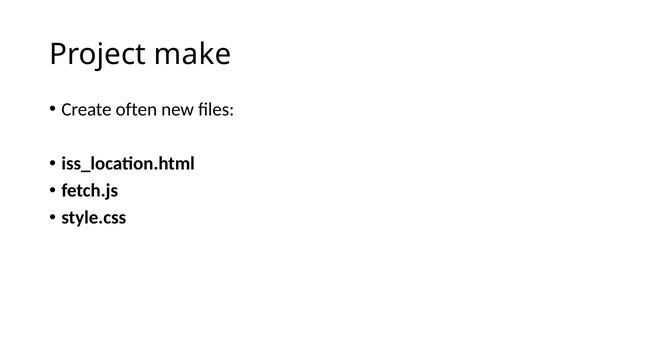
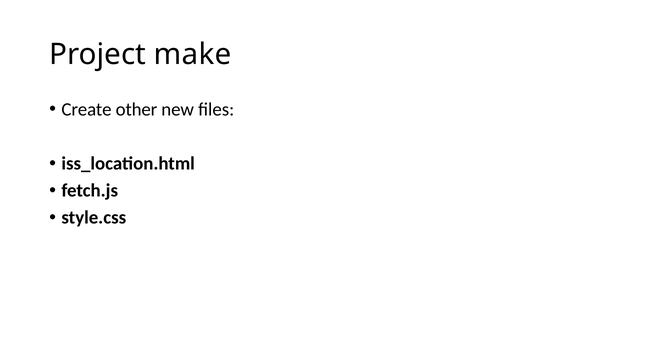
often: often -> other (136, 109)
